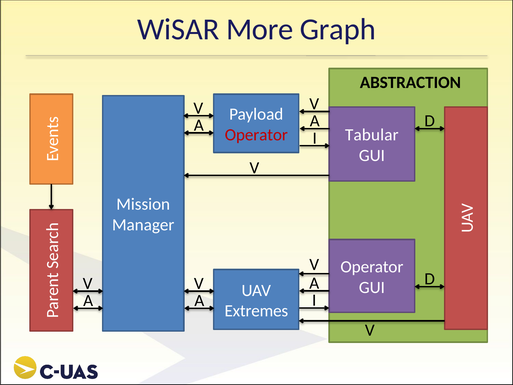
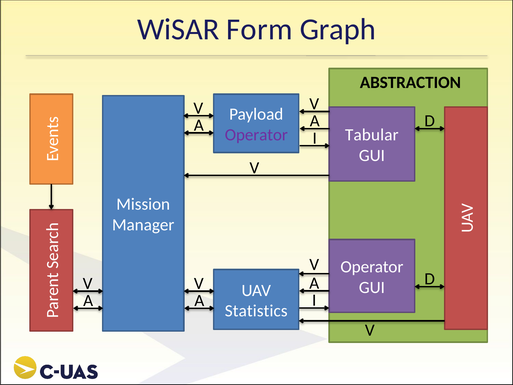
More: More -> Form (259, 29)
Operator colour: red -> purple (256, 135)
Extremes: Extremes -> Statistics (256, 311)
